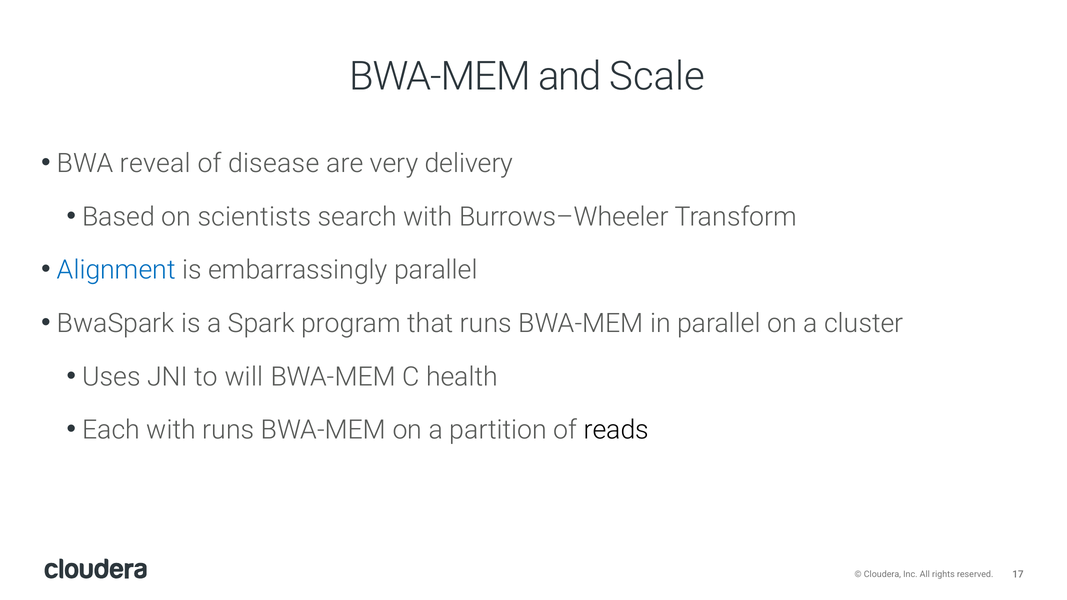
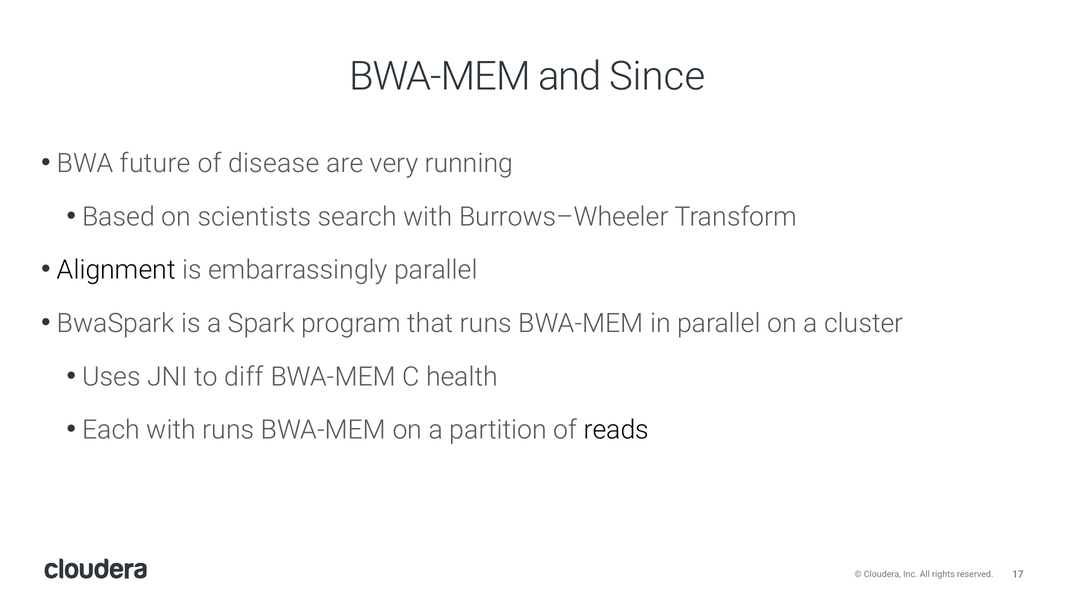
Scale: Scale -> Since (657, 77)
reveal: reveal -> future (155, 164)
delivery: delivery -> running (469, 164)
Alignment colour: blue -> black (116, 270)
will: will -> diff (244, 377)
